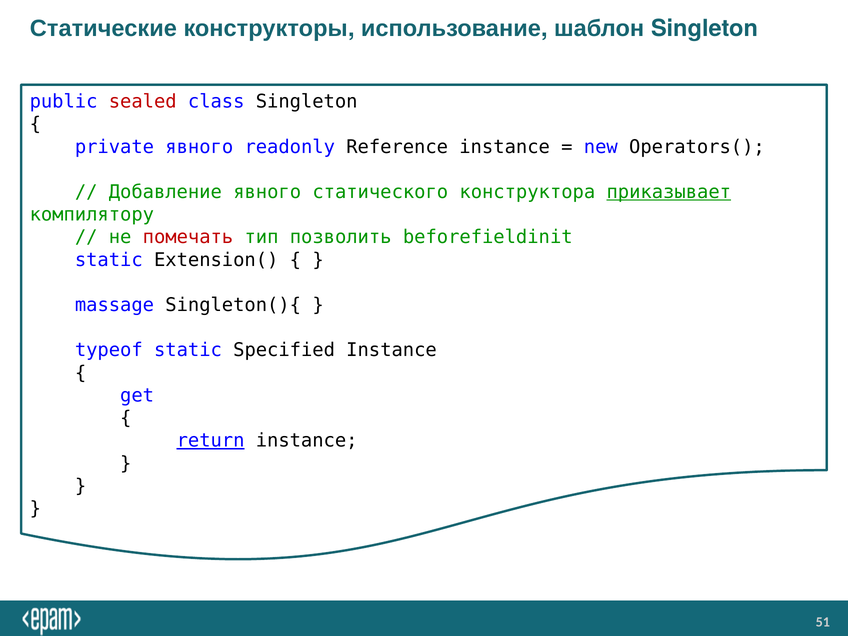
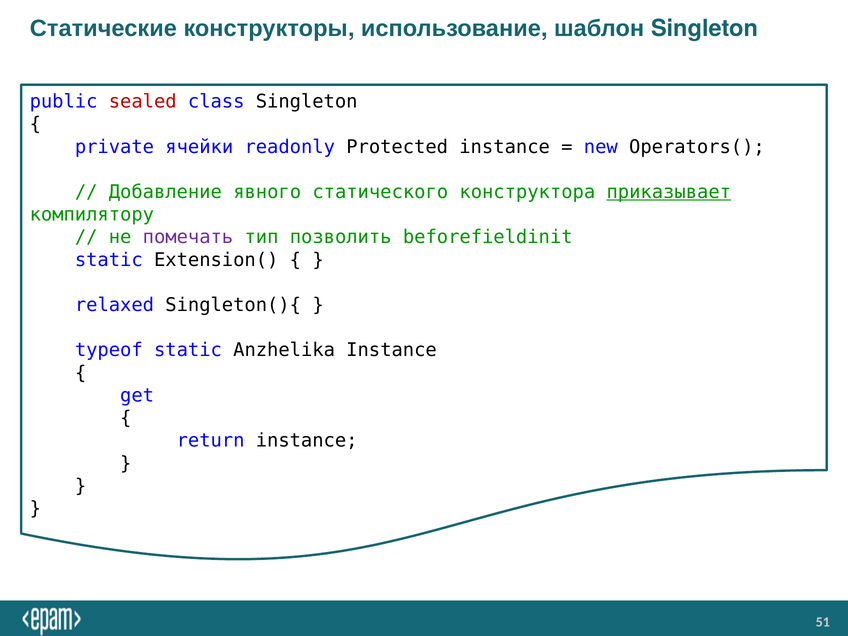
private явного: явного -> ячейки (199, 147)
Reference: Reference -> Protected (397, 147)
помечать colour: red -> purple (188, 237)
massage: massage -> relaxed (114, 305)
Specified: Specified -> Anzhelika (284, 350)
return underline: present -> none (211, 441)
